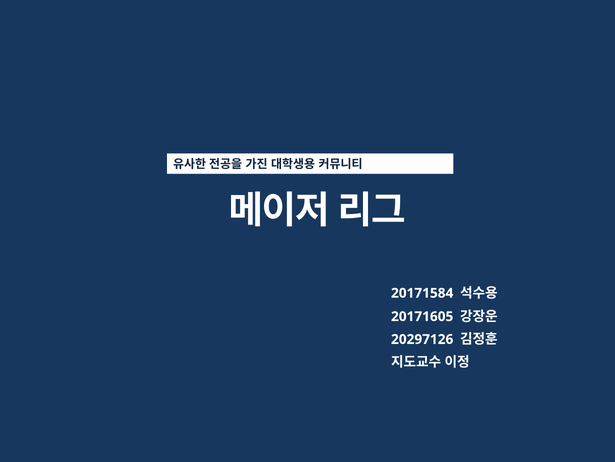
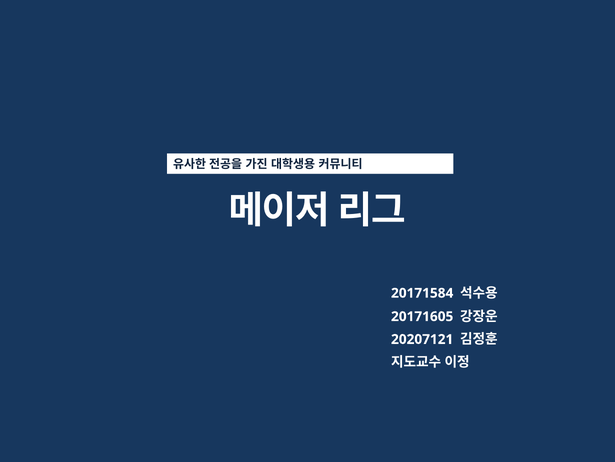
20297126: 20297126 -> 20207121 (422, 339)
